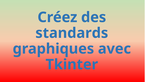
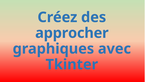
standards: standards -> approcher (72, 33)
